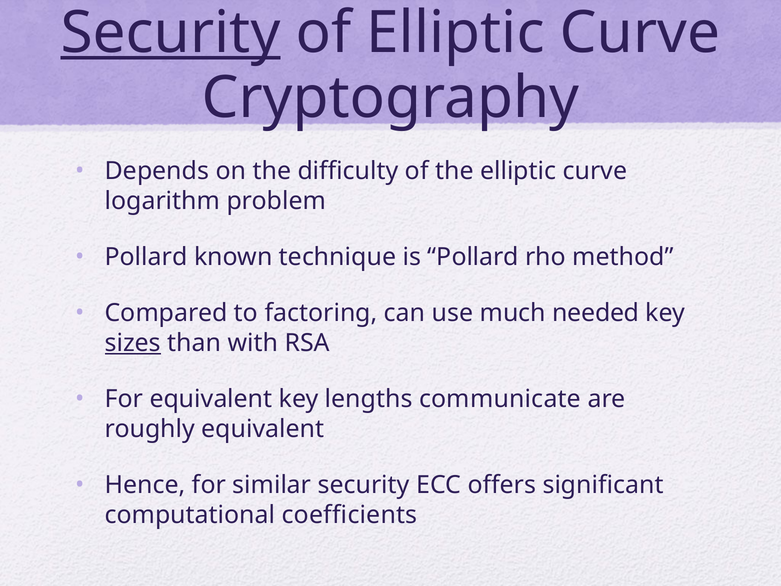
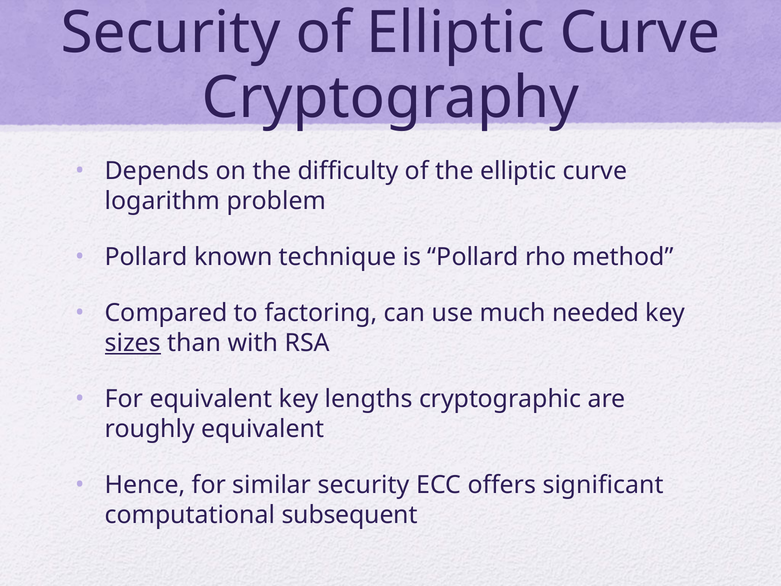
Security underline: present -> none (171, 33)
communicate: communicate -> cryptographic (500, 399)
coefficients: coefficients -> subsequent (350, 515)
